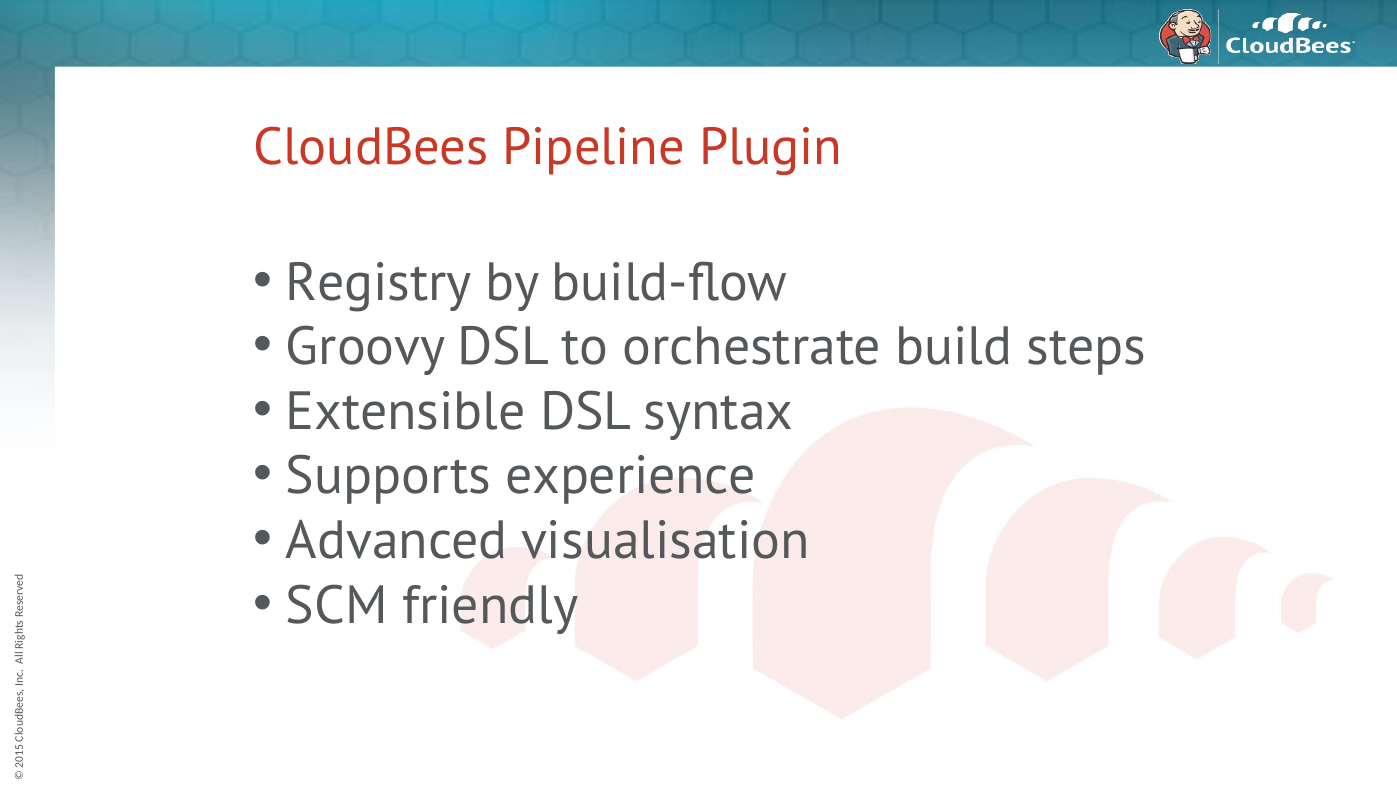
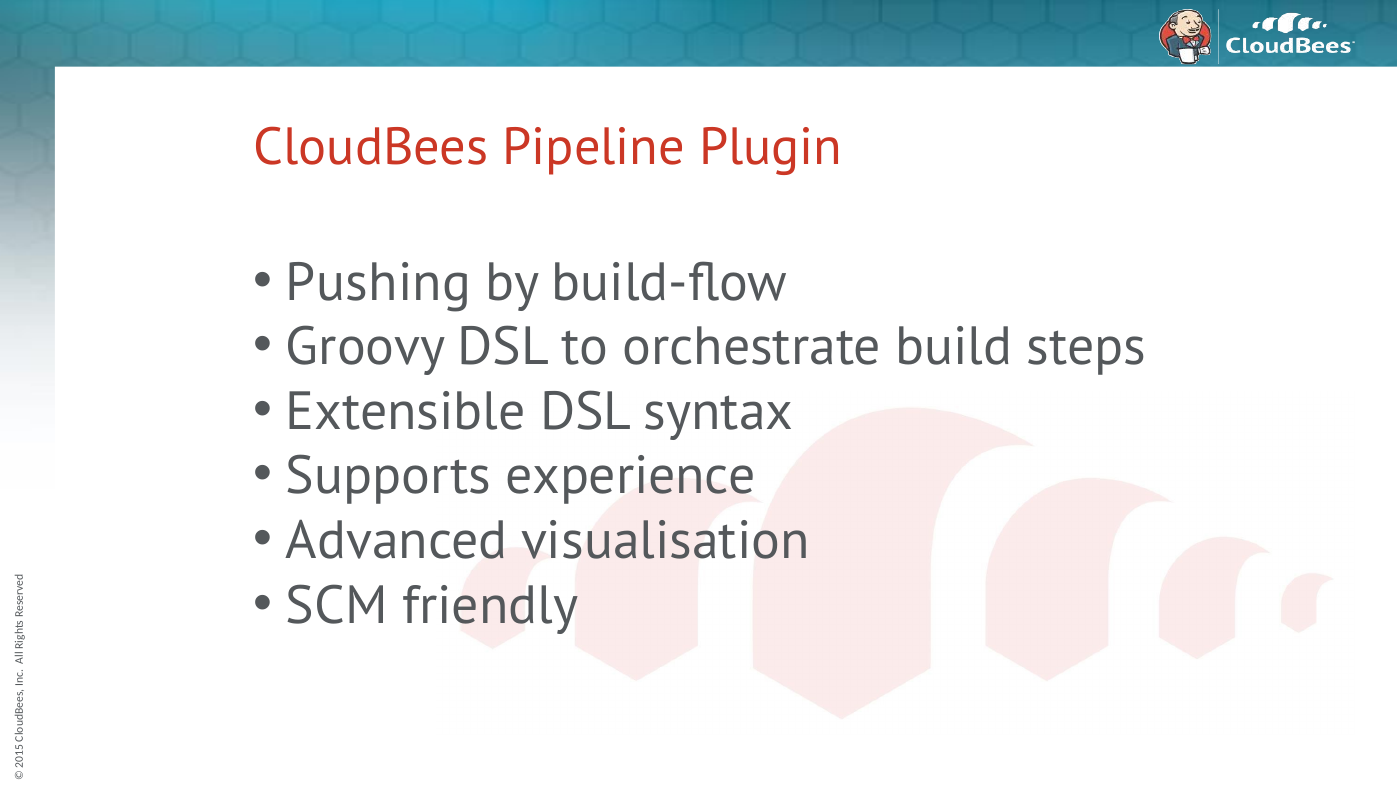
Registry: Registry -> Pushing (379, 282)
